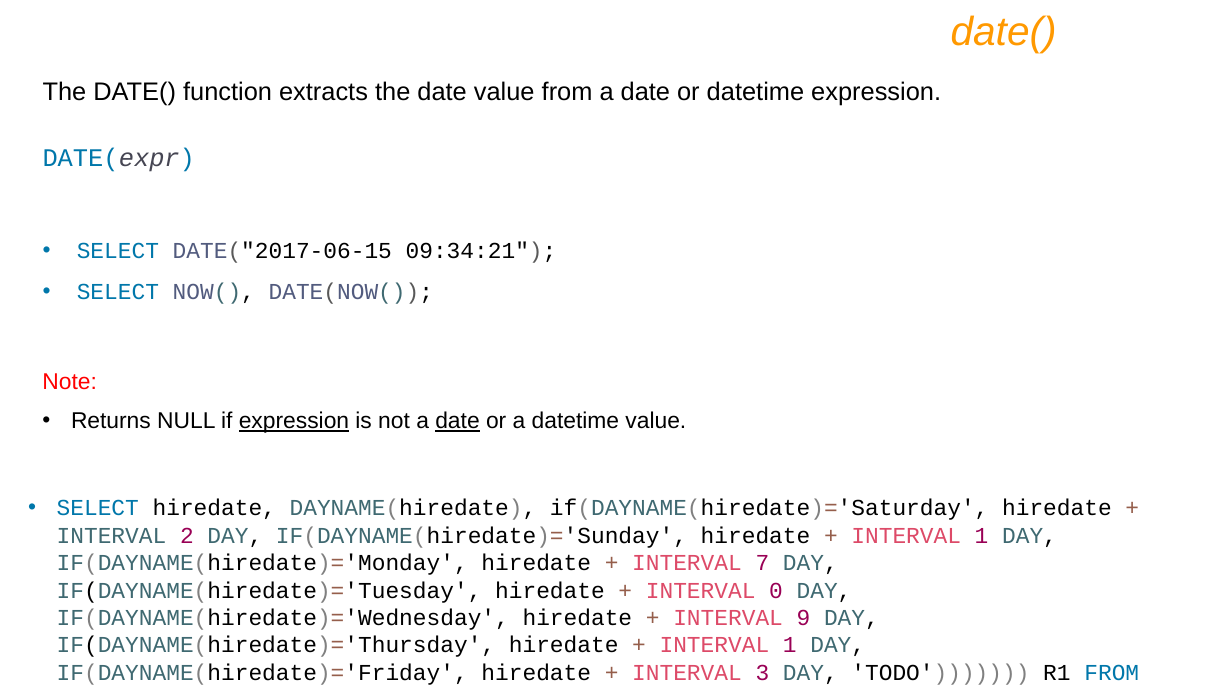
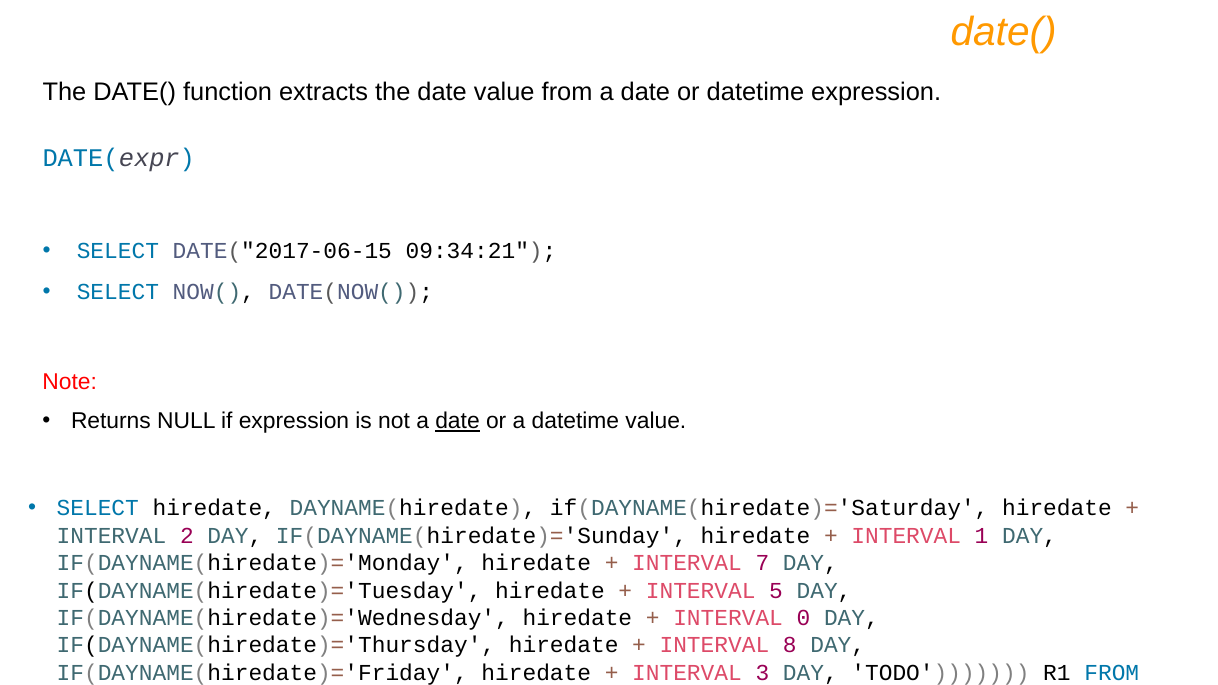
expression underline: present -> none (294, 421)
0: 0 -> 5 (776, 591)
9: 9 -> 0 (803, 618)
1: 1 -> 8 (790, 646)
